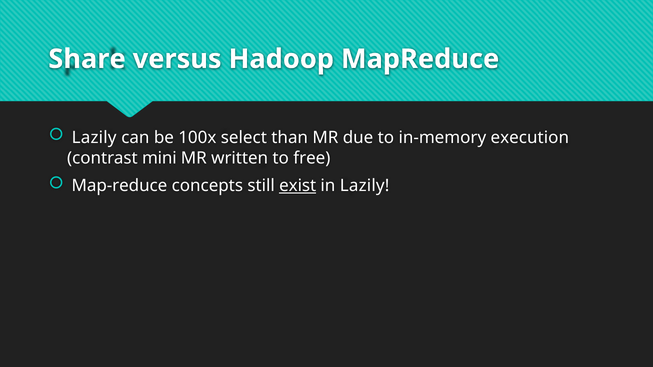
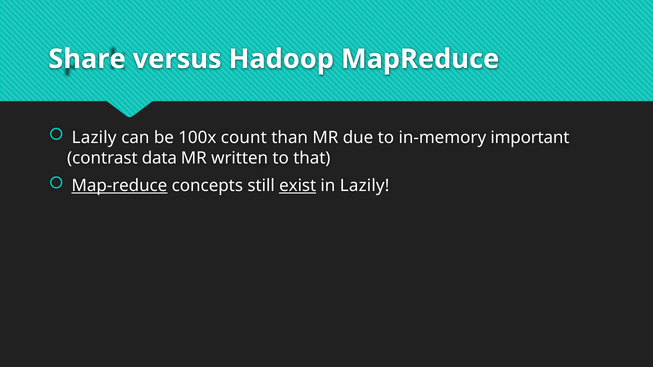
select: select -> count (244, 138)
execution: execution -> important (530, 138)
mini: mini -> data (159, 158)
free: free -> that (312, 158)
Map-reduce underline: none -> present (119, 186)
